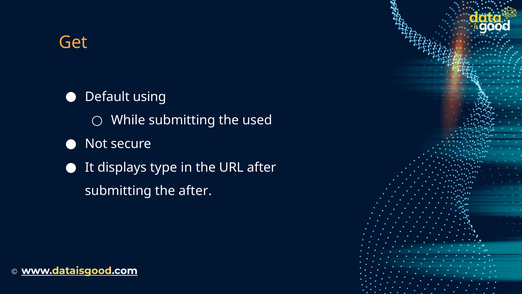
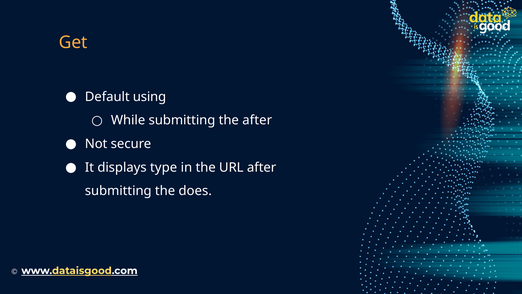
the used: used -> after (257, 120)
the after: after -> does (195, 191)
